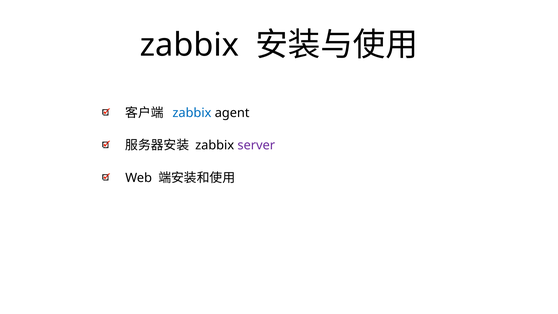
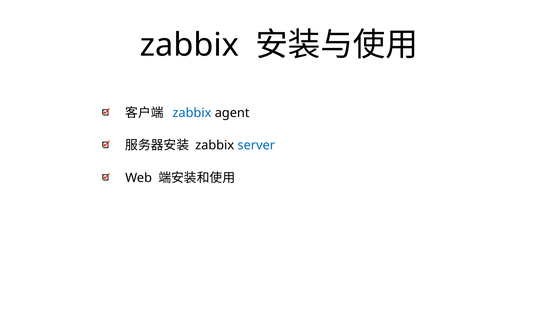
server colour: purple -> blue (256, 145)
